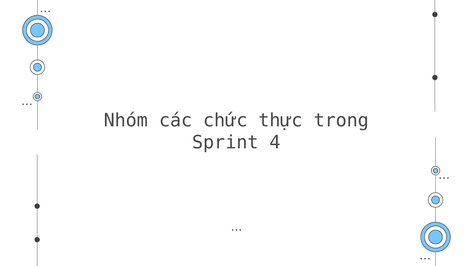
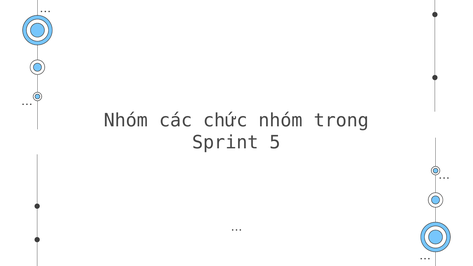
chức thực: thực -> nhóm (281, 120)
4: 4 -> 5 (275, 142)
